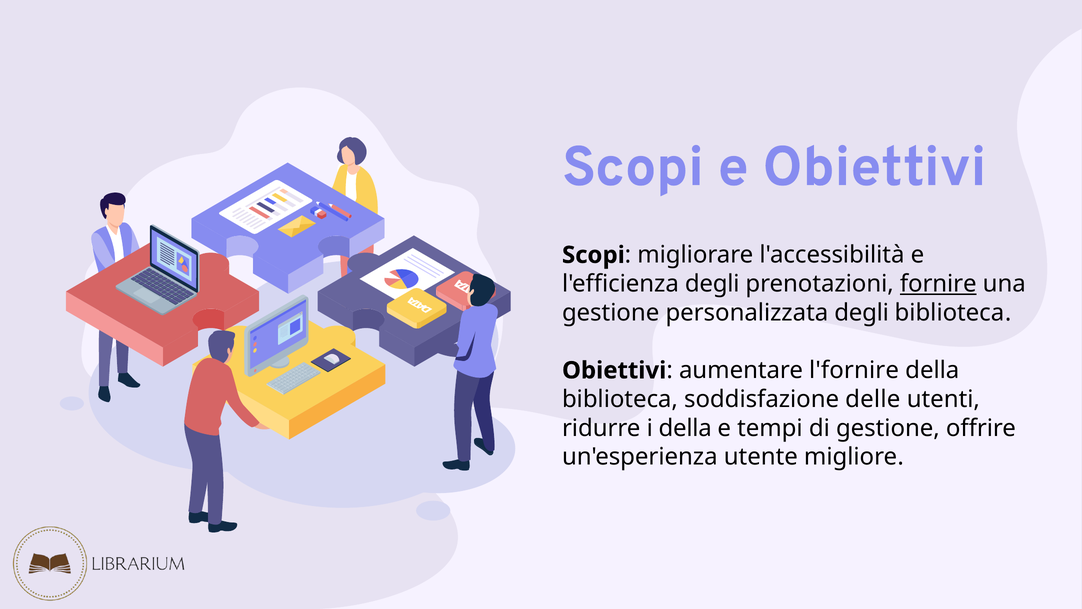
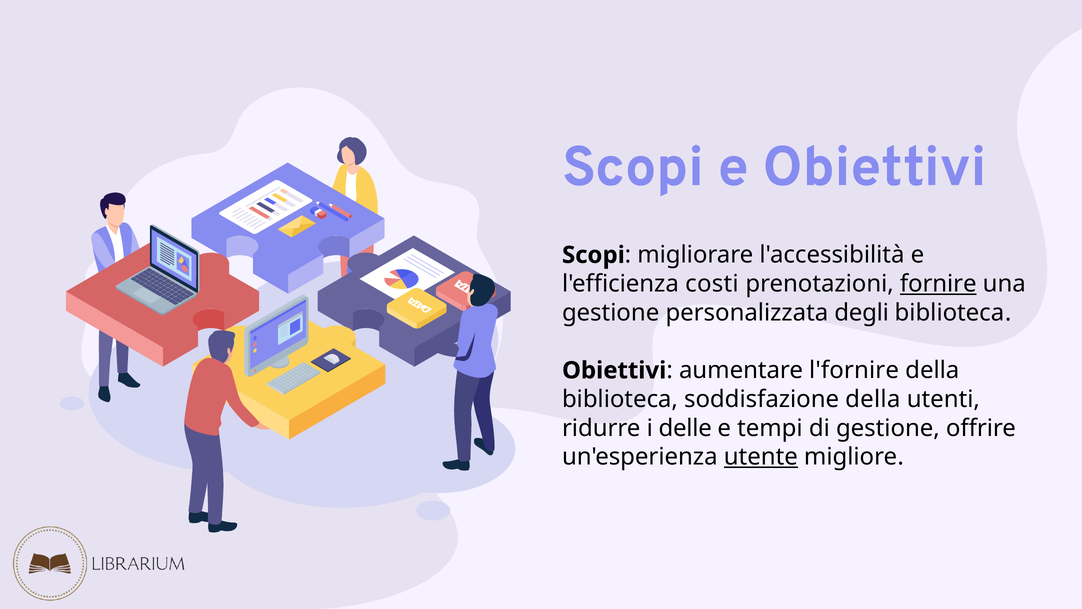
l'efficienza degli: degli -> costi (712, 284)
soddisfazione delle: delle -> della (873, 399)
i della: della -> delle (685, 428)
utente underline: none -> present (761, 457)
